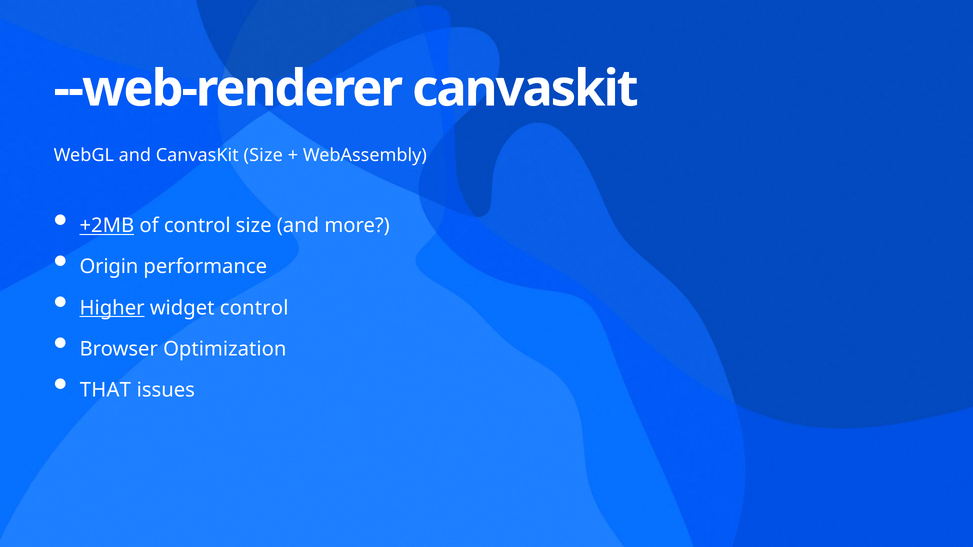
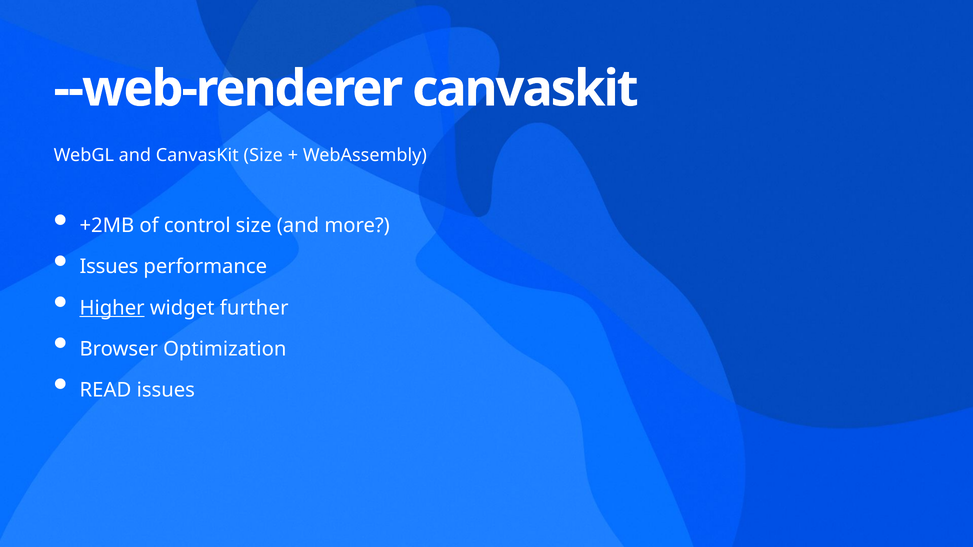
+2MB underline: present -> none (107, 226)
Origin: Origin -> Issues (109, 267)
widget control: control -> further (254, 308)
THAT: THAT -> READ (105, 390)
